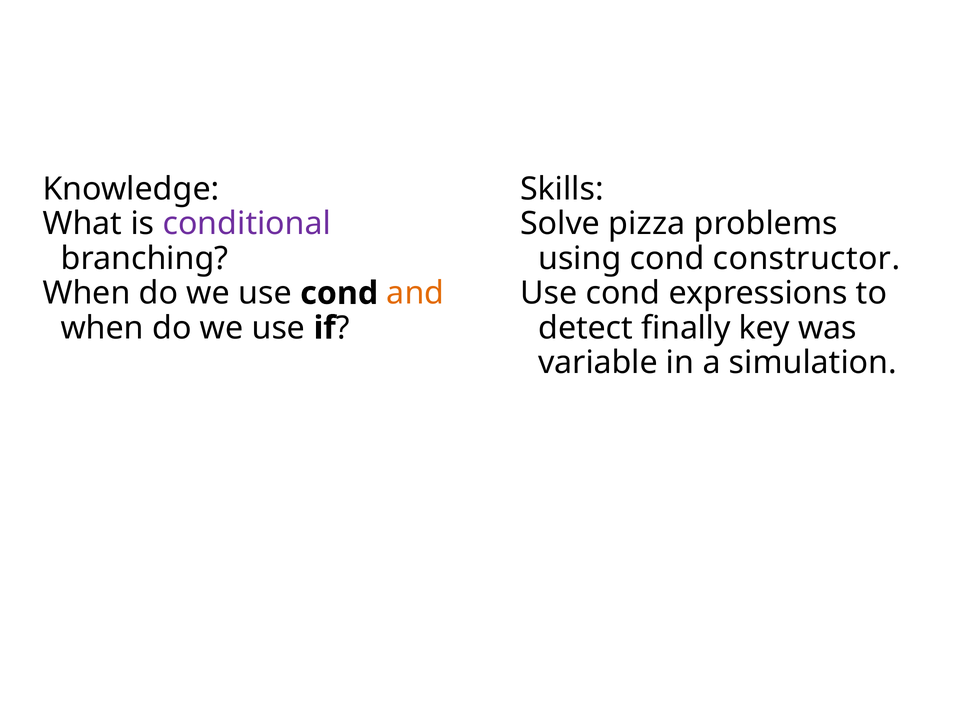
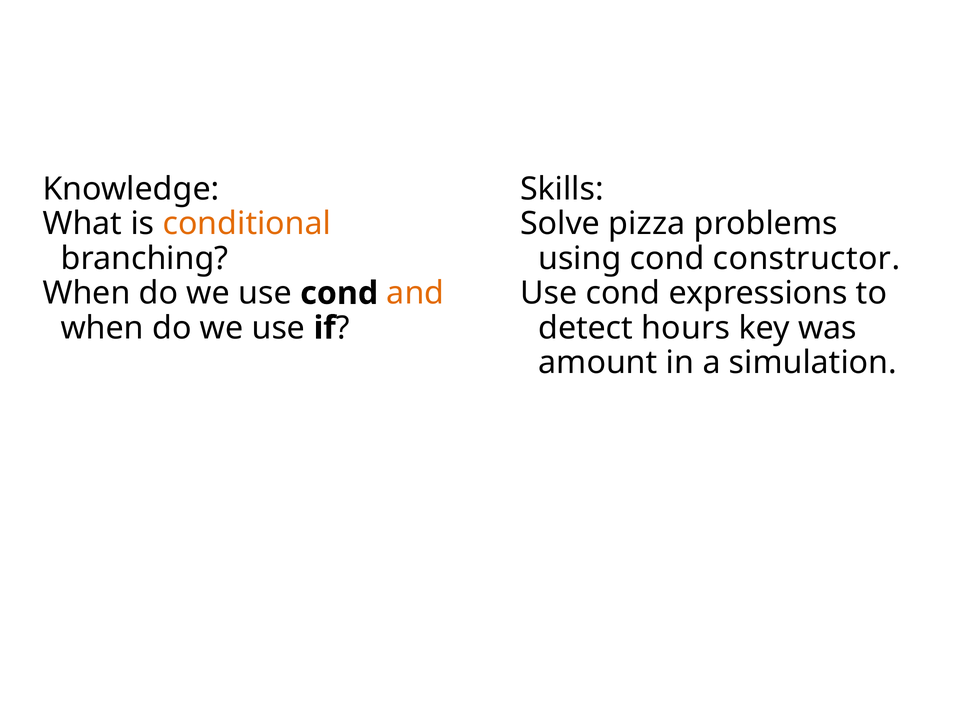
conditional colour: purple -> orange (247, 224)
finally: finally -> hours (686, 328)
variable: variable -> amount (598, 363)
